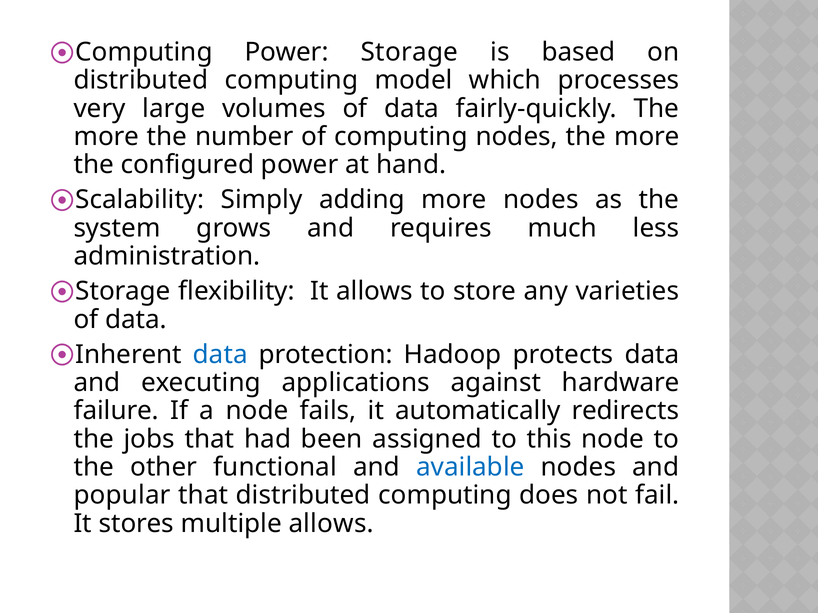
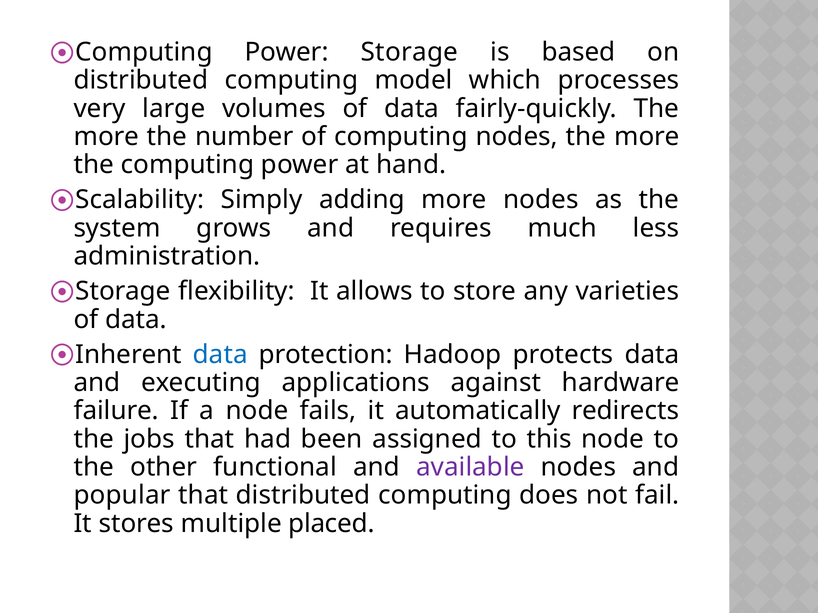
the configured: configured -> computing (187, 165)
available colour: blue -> purple (470, 468)
multiple allows: allows -> placed (331, 524)
